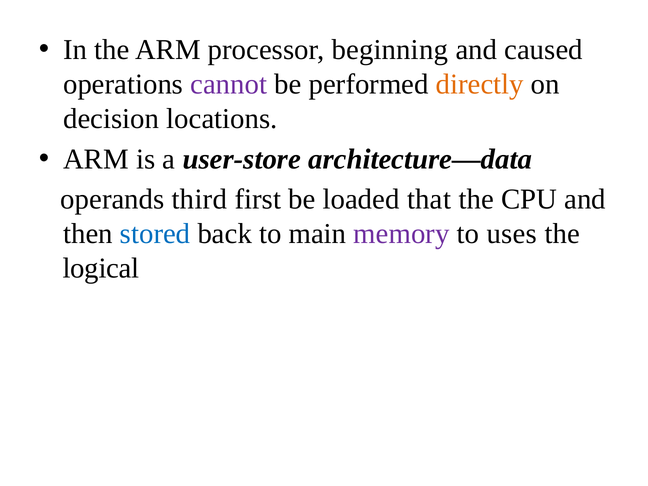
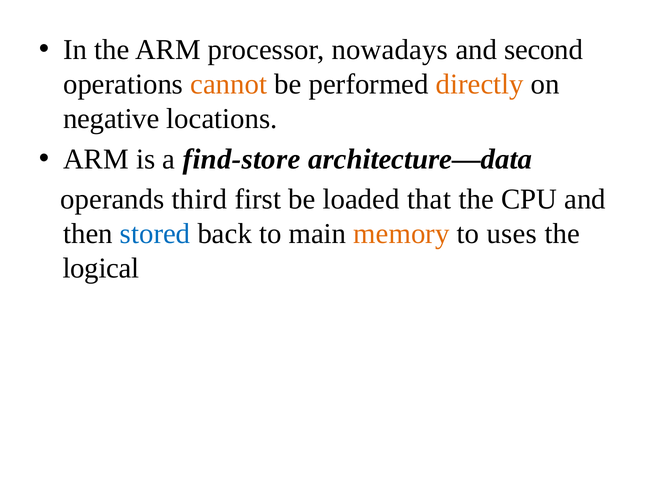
beginning: beginning -> nowadays (390, 50)
caused: caused -> second (544, 50)
cannot colour: purple -> orange (229, 84)
decision: decision -> negative (111, 119)
user-store: user-store -> find-store (242, 159)
memory colour: purple -> orange (401, 234)
